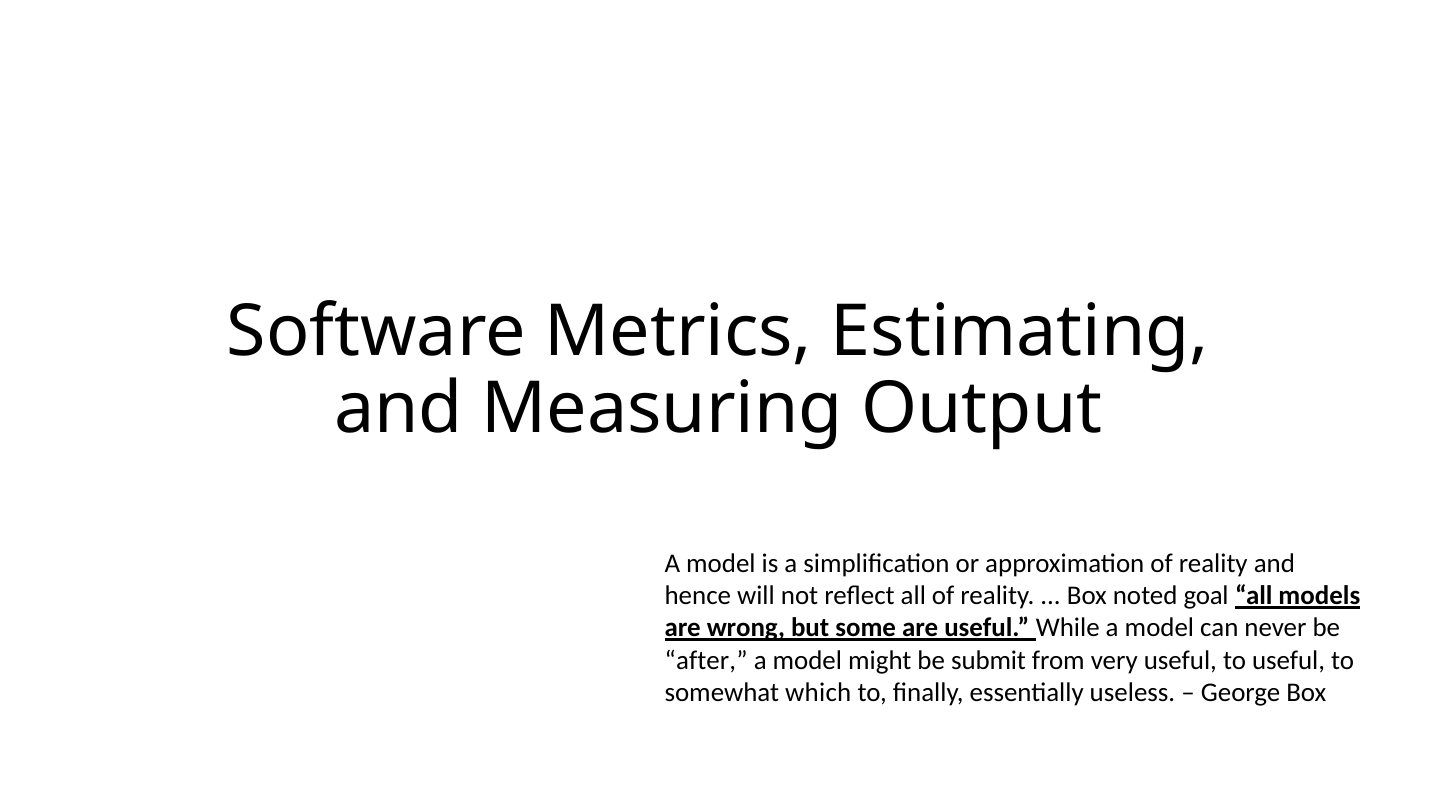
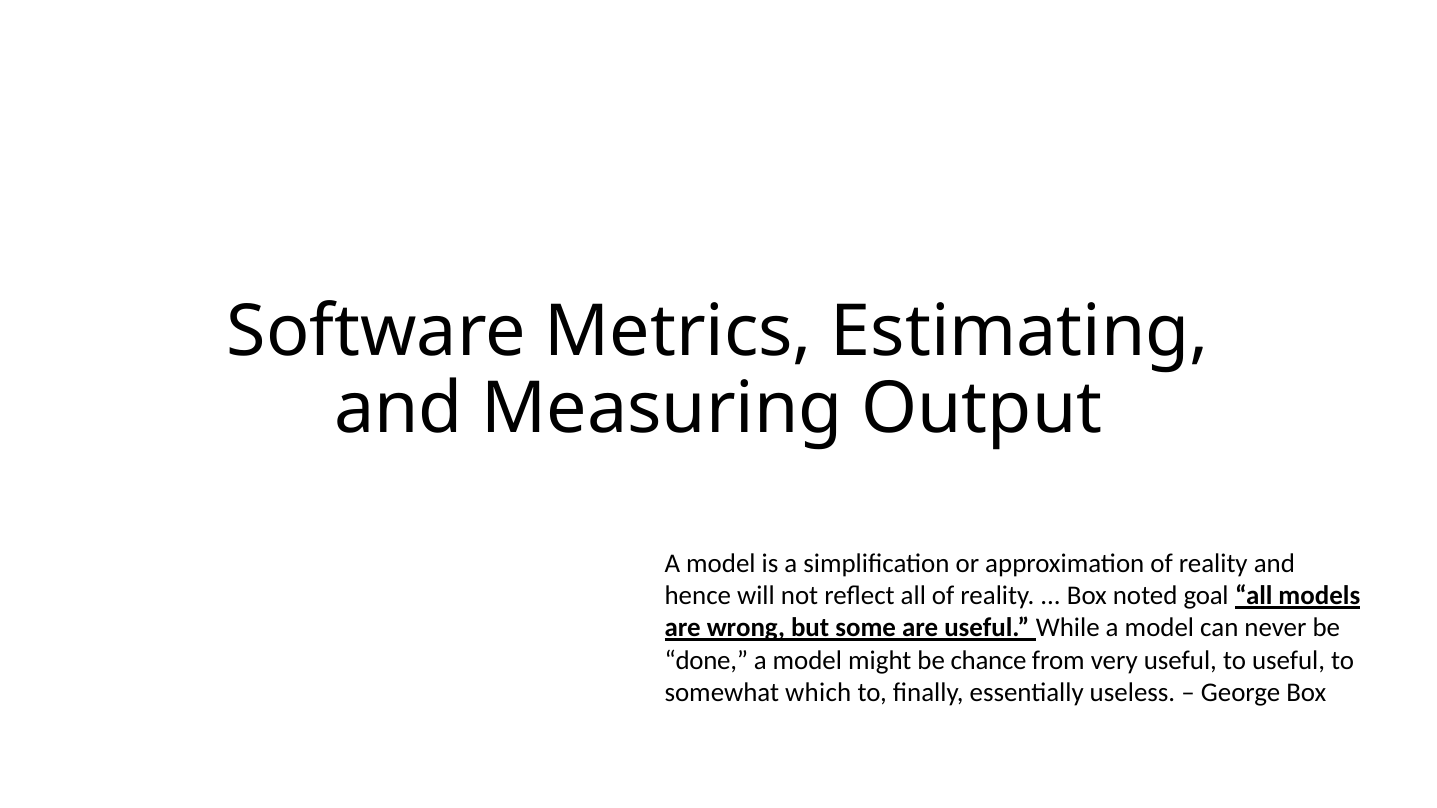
after: after -> done (706, 661)
submit: submit -> chance (989, 661)
